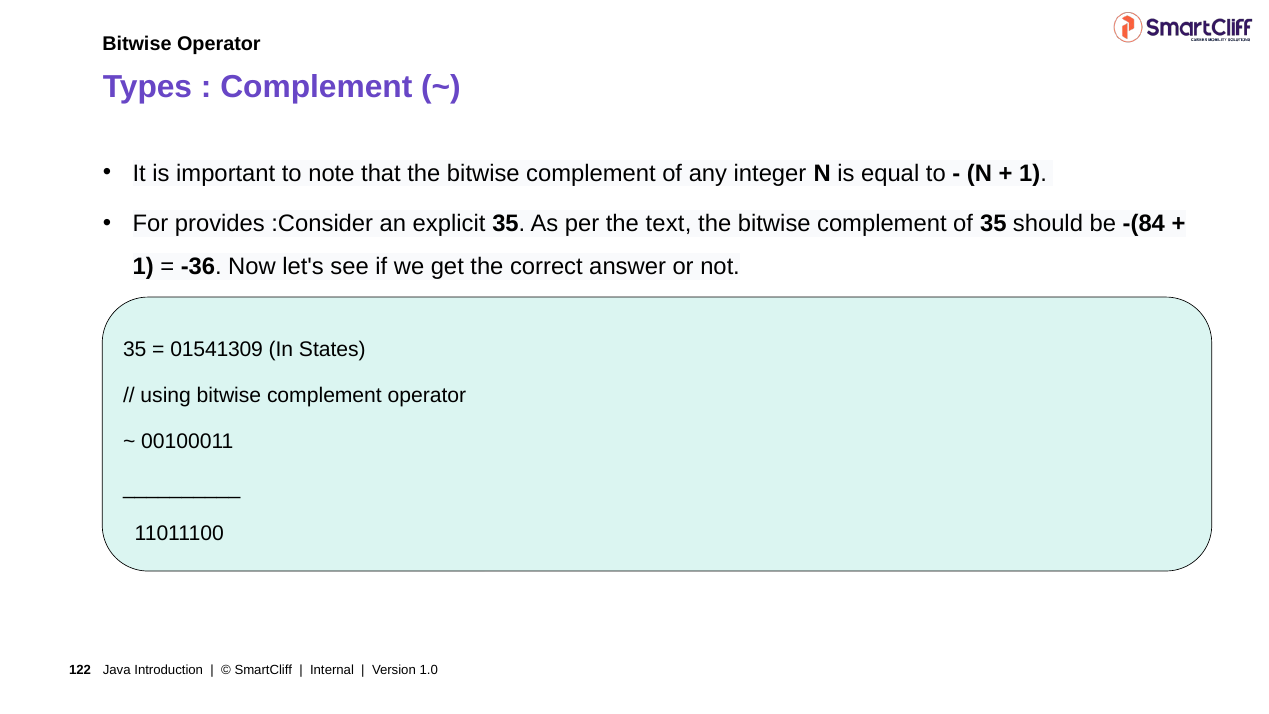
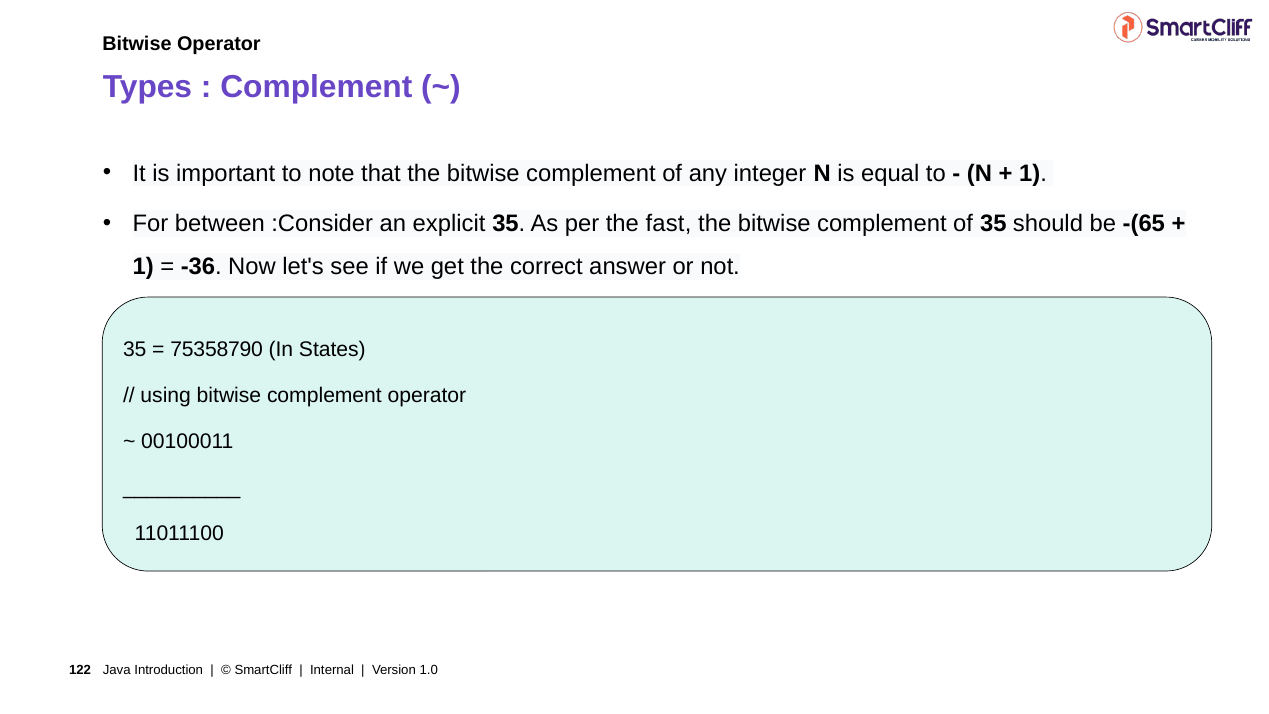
provides: provides -> between (220, 224)
text: text -> fast (668, 224)
-(84: -(84 -> -(65 (1144, 224)
01541309: 01541309 -> 75358790 (217, 350)
